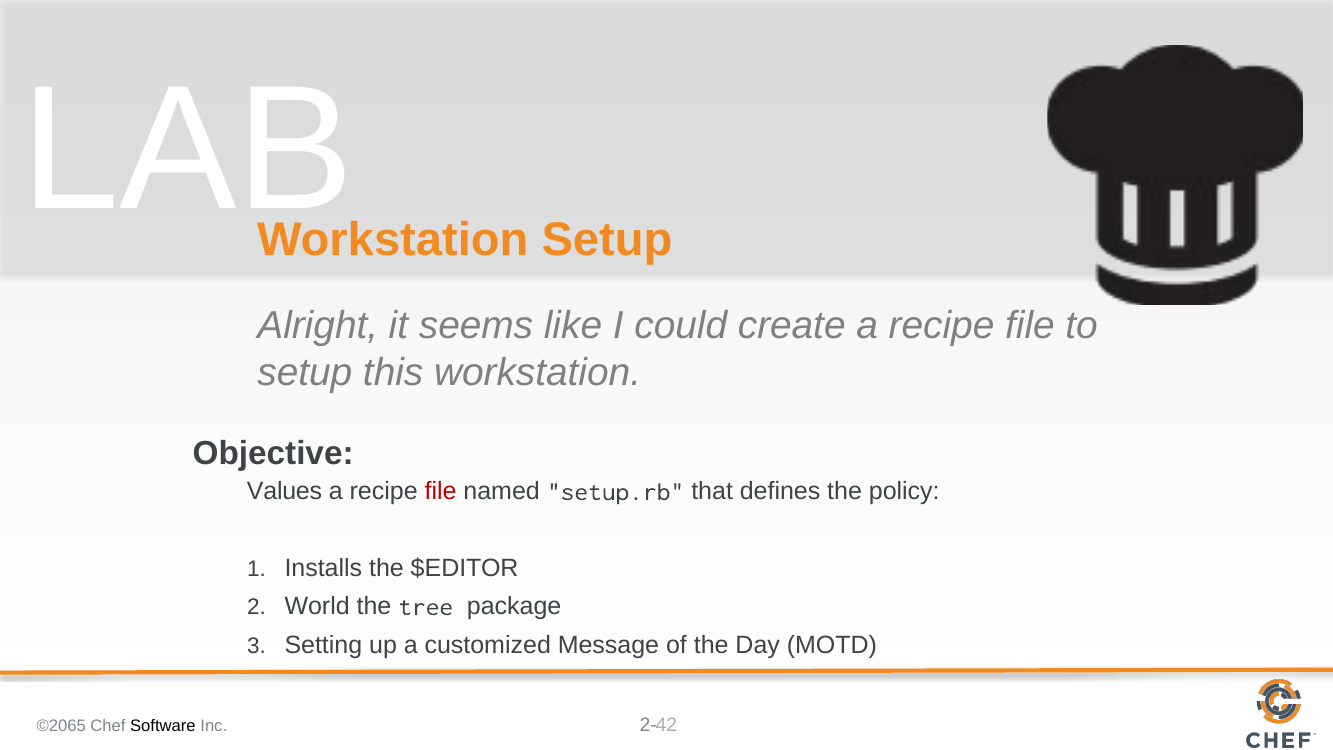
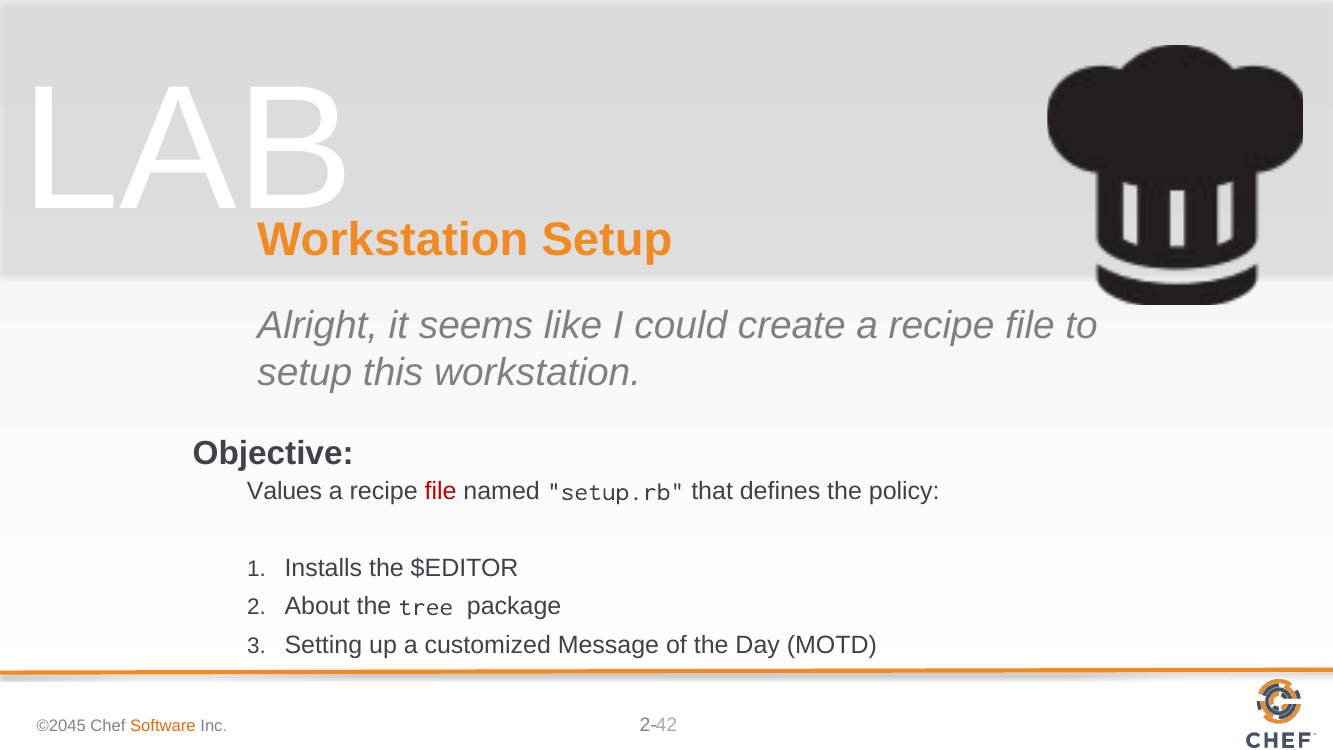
World: World -> About (317, 607)
©2065: ©2065 -> ©2045 (61, 725)
Software colour: black -> orange (163, 725)
